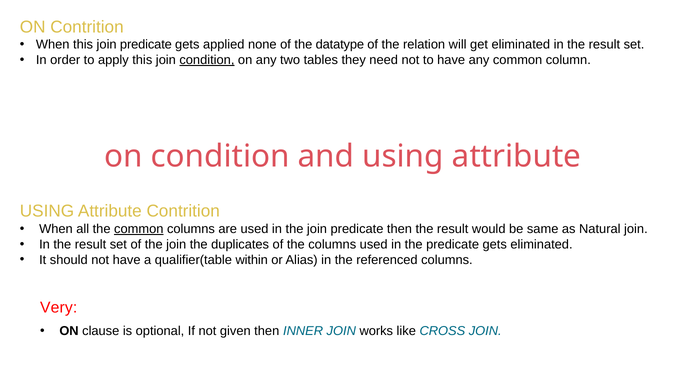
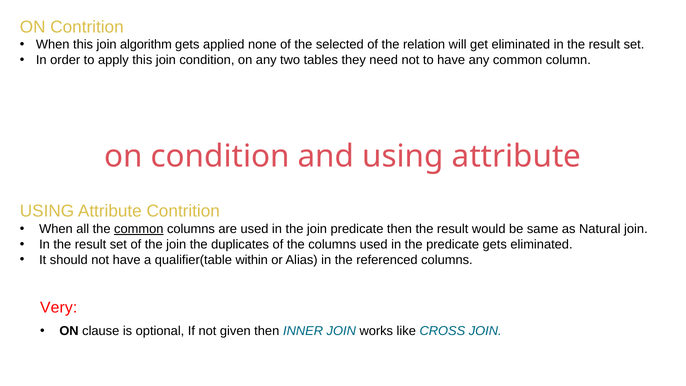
this join predicate: predicate -> algorithm (146, 45)
datatype: datatype -> selected (340, 45)
condition underline: present -> none (207, 60)
